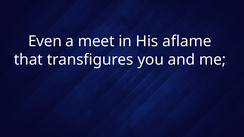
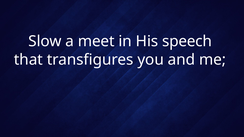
Even: Even -> Slow (45, 41)
aflame: aflame -> speech (187, 41)
